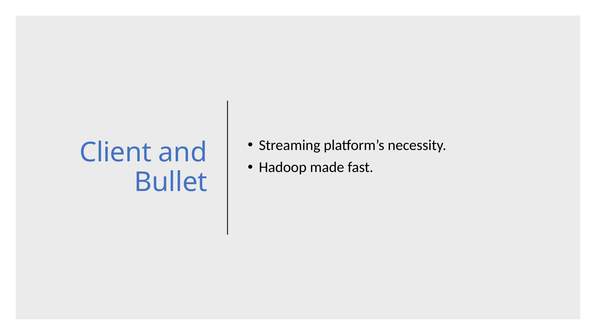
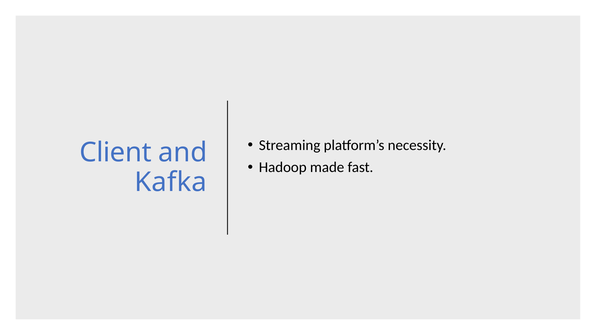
Bullet: Bullet -> Kafka (171, 182)
